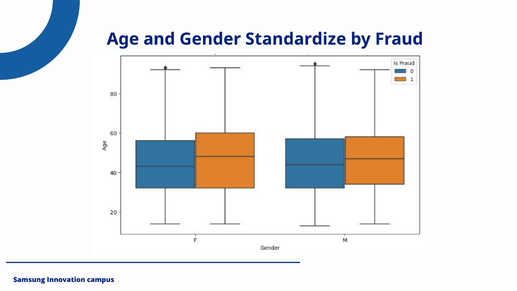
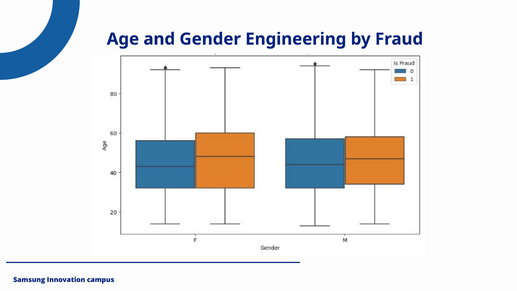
Standardize: Standardize -> Engineering (296, 39)
